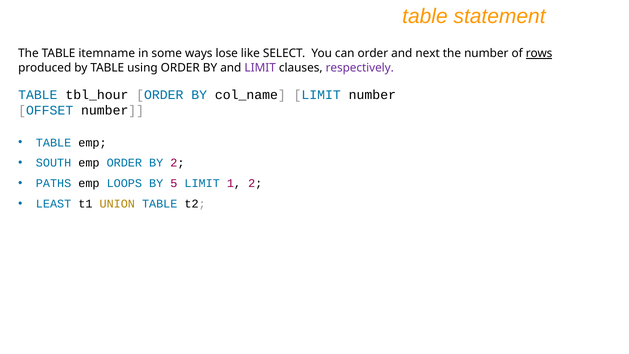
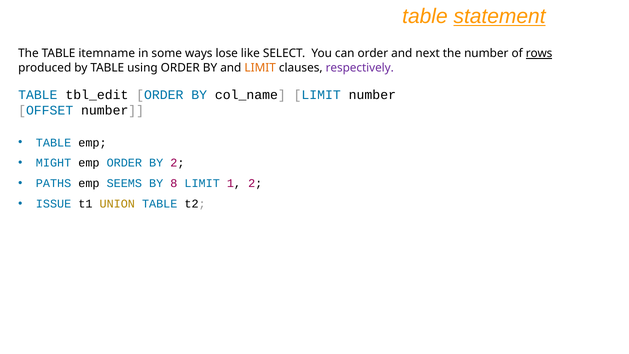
statement underline: none -> present (500, 16)
LIMIT colour: purple -> orange (260, 68)
tbl_hour: tbl_hour -> tbl_edit (97, 95)
SOUTH: SOUTH -> MIGHT (54, 163)
LOOPS: LOOPS -> SEEMS (124, 183)
5: 5 -> 8 (174, 183)
LEAST: LEAST -> ISSUE (54, 204)
